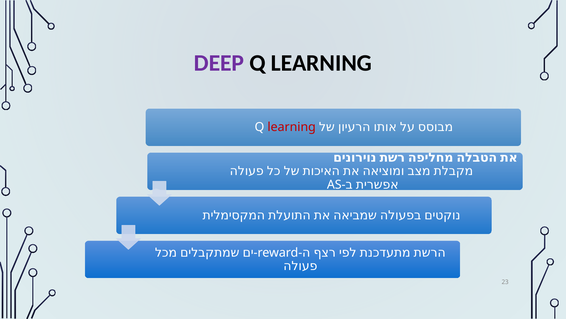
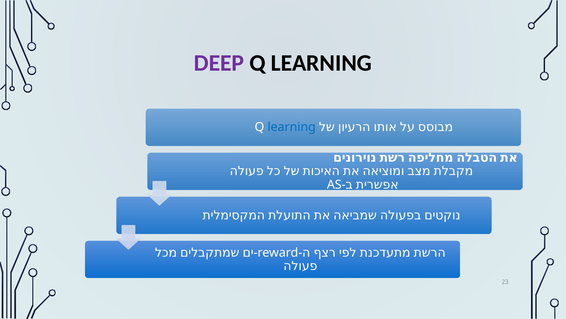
learning colour: red -> blue (292, 127)
